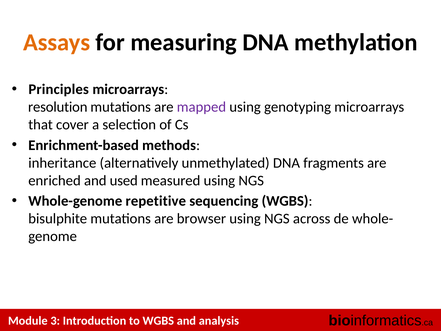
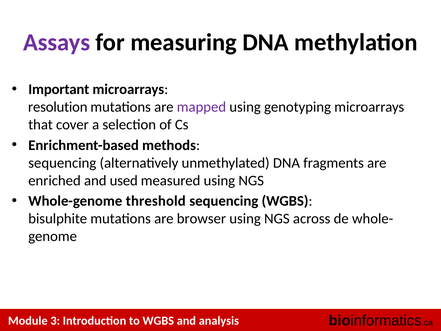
Assays colour: orange -> purple (57, 43)
Principles: Principles -> Important (59, 89)
inheritance: inheritance -> sequencing (62, 163)
repetitive: repetitive -> threshold (156, 201)
